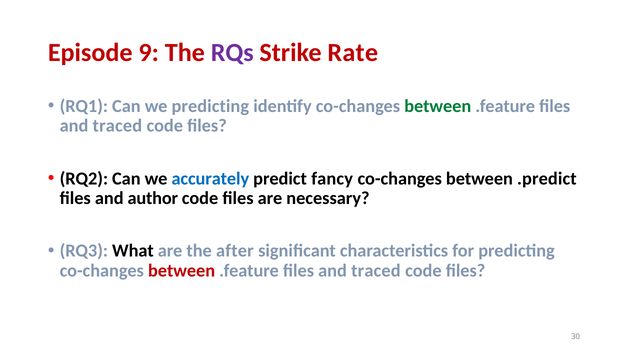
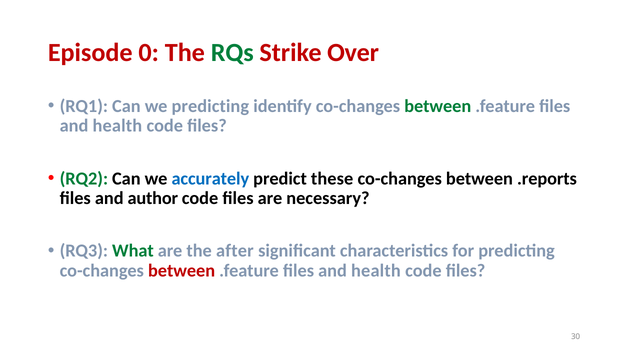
9: 9 -> 0 (149, 53)
RQs colour: purple -> green (232, 53)
Rate: Rate -> Over (353, 53)
traced: traced -> health (117, 126)
RQ2 colour: black -> green (84, 179)
fancy: fancy -> these (332, 179)
.predict: .predict -> .reports (547, 179)
What colour: black -> green (133, 251)
traced: traced -> health (376, 271)
